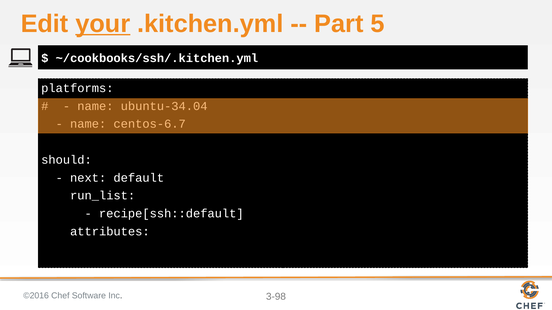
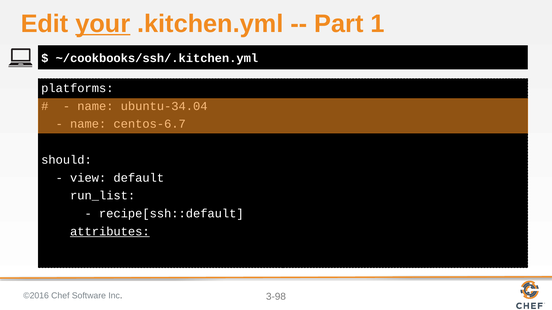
5: 5 -> 1 (377, 24)
next: next -> view (88, 178)
attributes underline: none -> present (110, 232)
